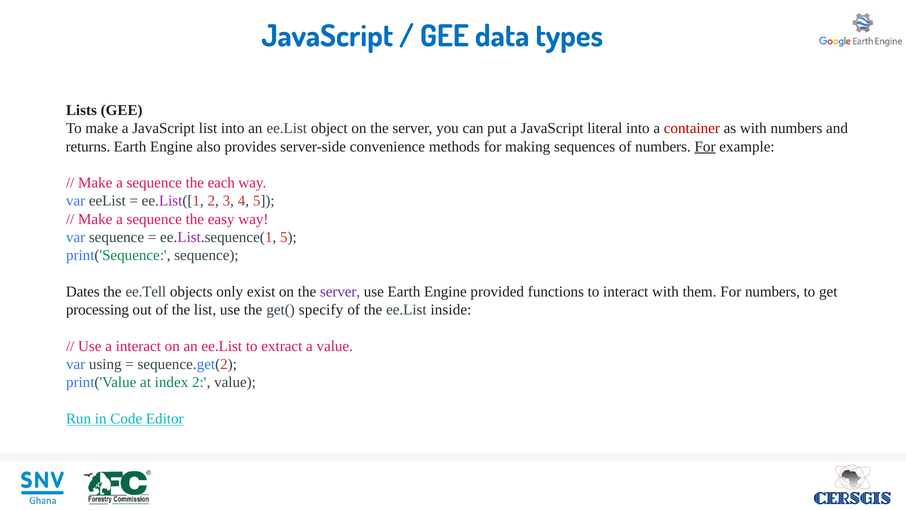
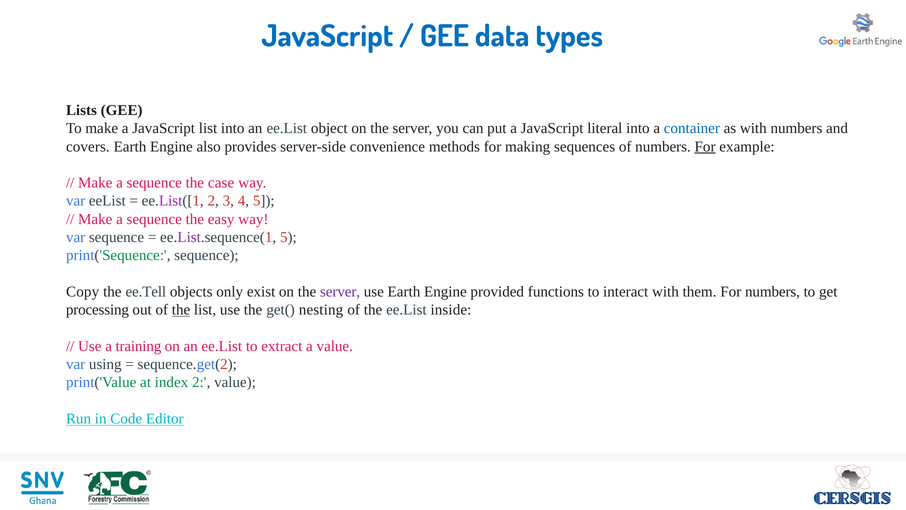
container colour: red -> blue (692, 128)
returns: returns -> covers (88, 146)
each: each -> case (221, 183)
Dates: Dates -> Copy (83, 291)
the underline: none -> present (181, 310)
specify: specify -> nesting (321, 310)
a interact: interact -> training (138, 346)
